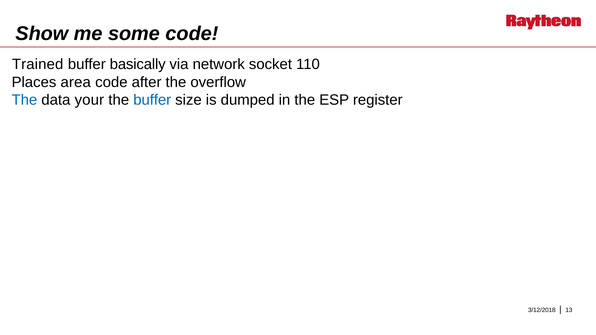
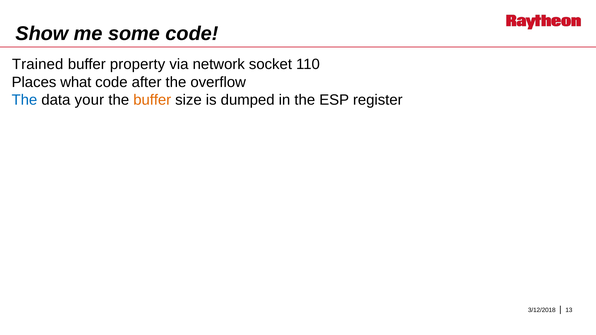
basically: basically -> property (138, 64)
area: area -> what (76, 82)
buffer colour: blue -> orange (152, 100)
